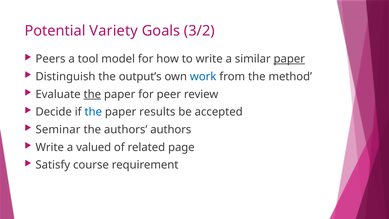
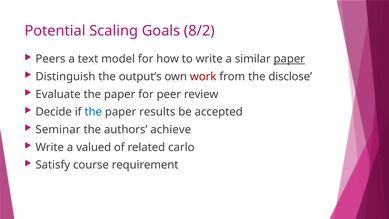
Variety: Variety -> Scaling (114, 31)
3/2: 3/2 -> 8/2 (199, 31)
tool: tool -> text (88, 59)
work colour: blue -> red (203, 77)
method: method -> disclose (290, 77)
the underline: present -> none (92, 94)
authors authors: authors -> achieve (171, 130)
page: page -> carlo (181, 147)
